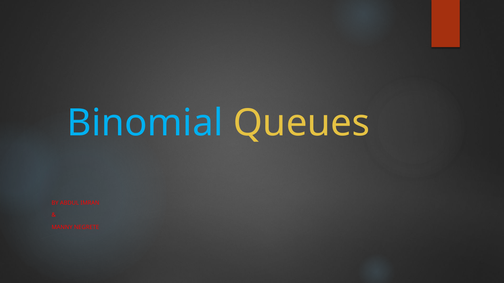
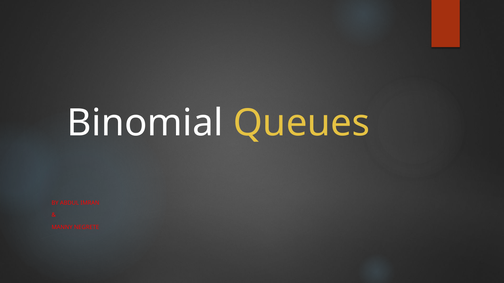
Binomial colour: light blue -> white (145, 123)
